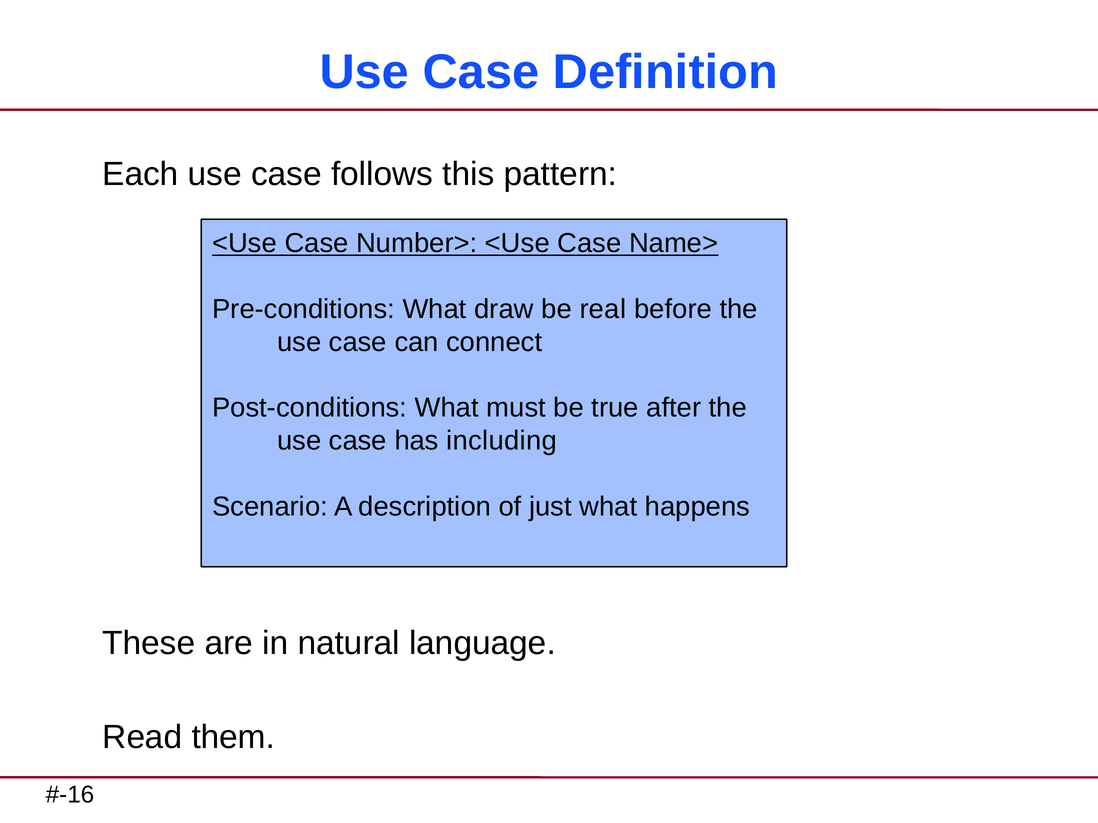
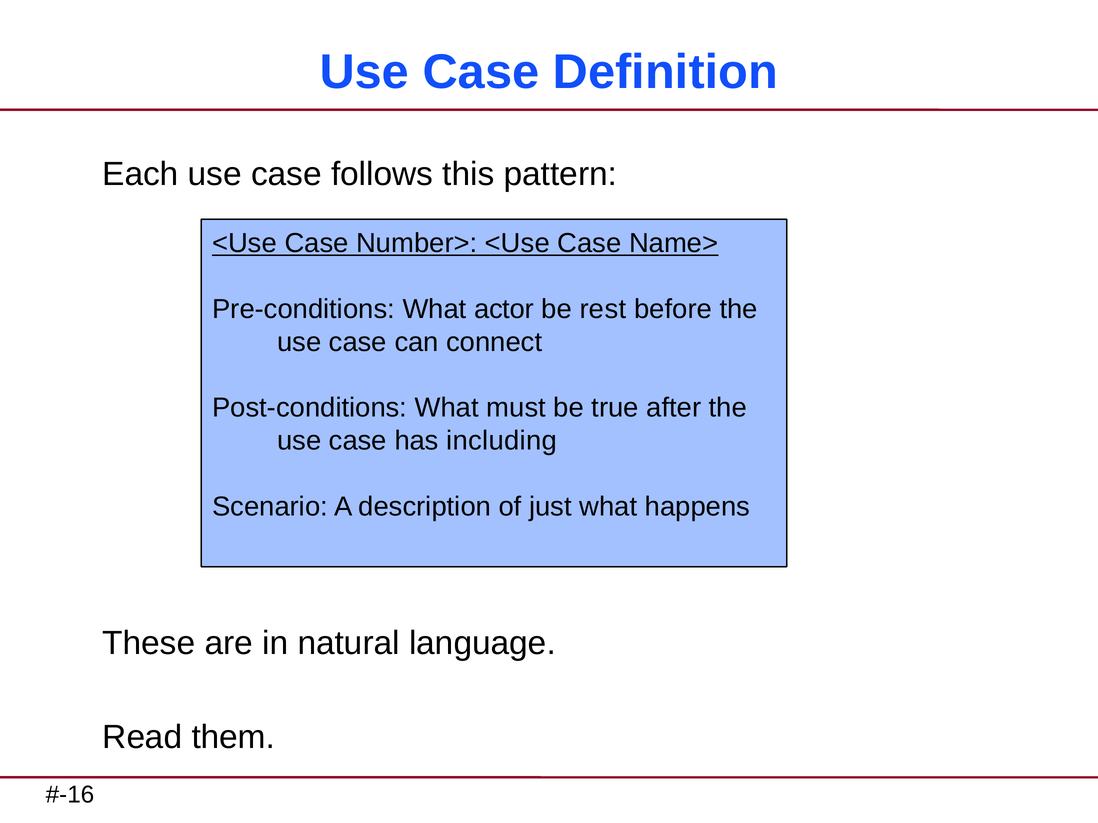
draw: draw -> actor (504, 309)
real: real -> rest (603, 309)
